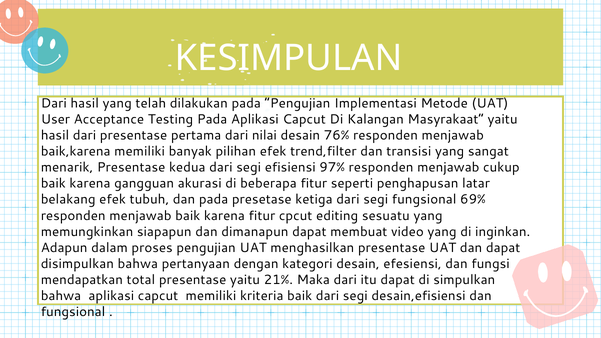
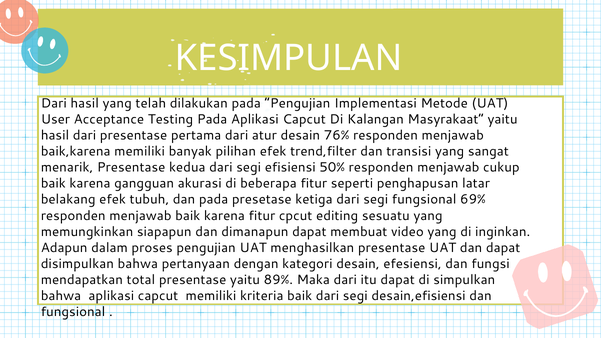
nilai: nilai -> atur (264, 136)
97%: 97% -> 50% (332, 168)
21%: 21% -> 89% (278, 280)
